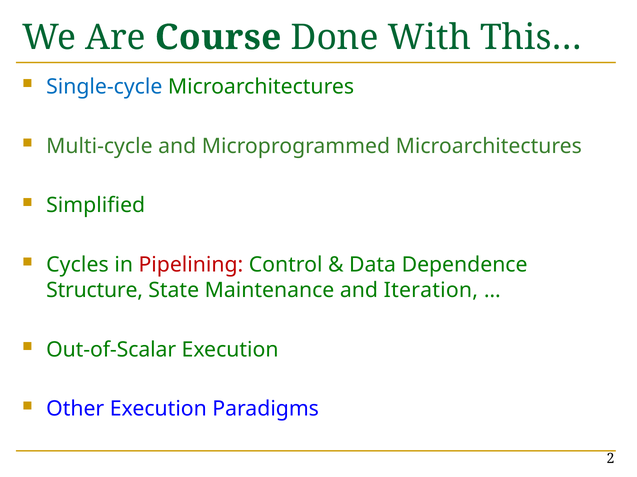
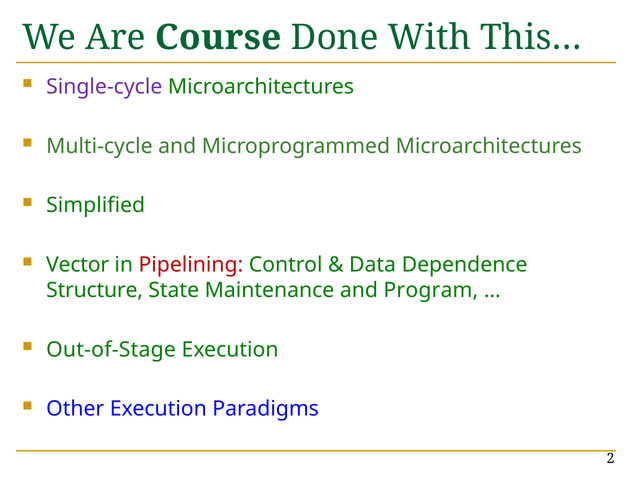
Single-cycle colour: blue -> purple (104, 87)
Cycles: Cycles -> Vector (78, 265)
Iteration: Iteration -> Program (431, 291)
Out-of-Scalar: Out-of-Scalar -> Out-of-Stage (111, 350)
